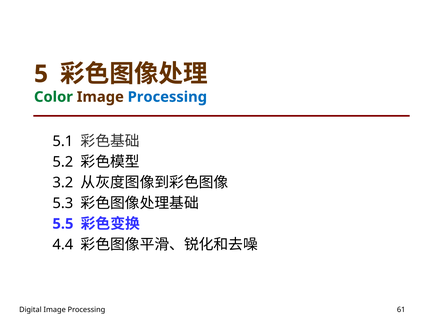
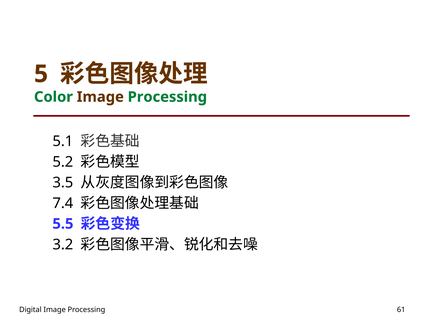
Processing colour: blue -> green (167, 97)
3.2: 3.2 -> 3.5 (63, 183)
5.3: 5.3 -> 7.4 (63, 203)
4.4: 4.4 -> 3.2 (63, 245)
